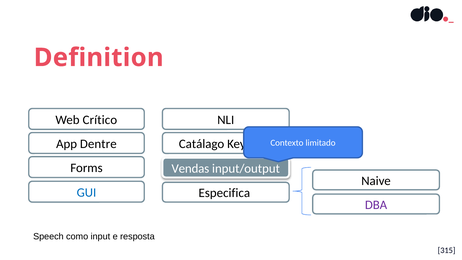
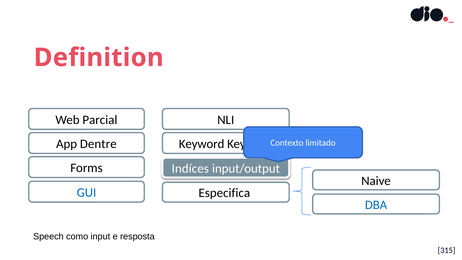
Crítico: Crítico -> Parcial (100, 120)
Catálago: Catálago -> Keyword (202, 144)
Vendas: Vendas -> Indíces (190, 168)
DBA colour: purple -> blue (376, 205)
